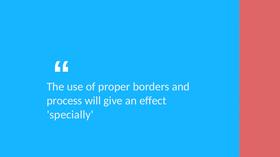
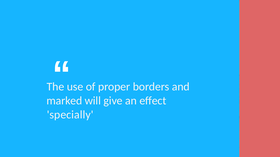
process: process -> marked (64, 101)
